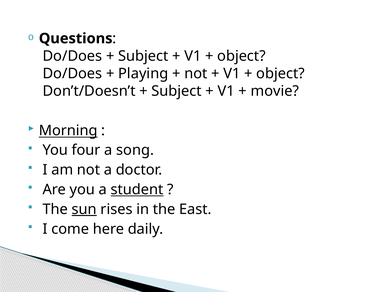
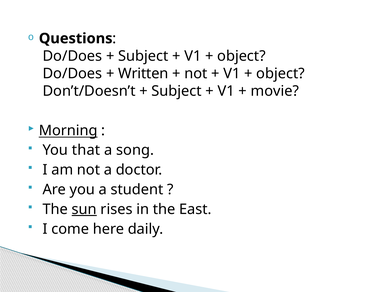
Playing: Playing -> Written (143, 73)
four: four -> that (86, 150)
student underline: present -> none (137, 189)
